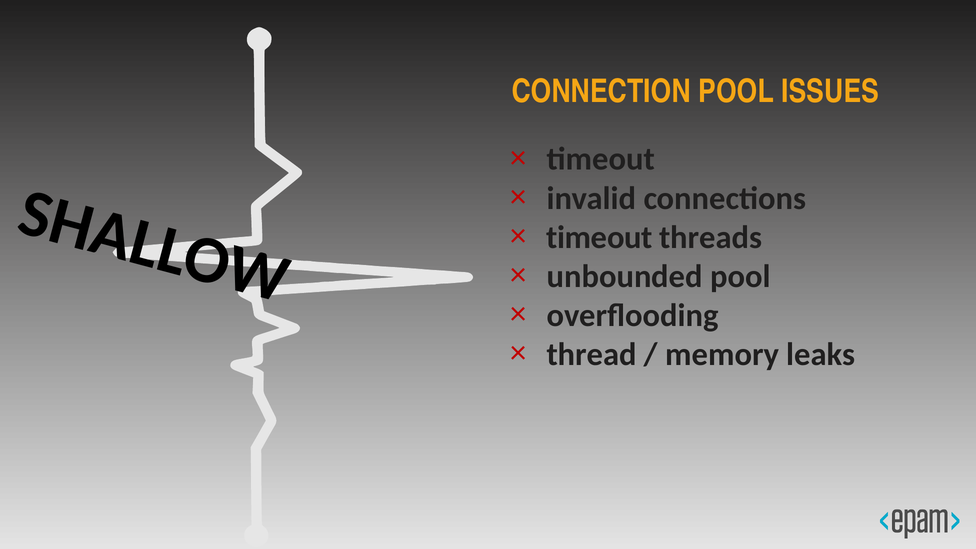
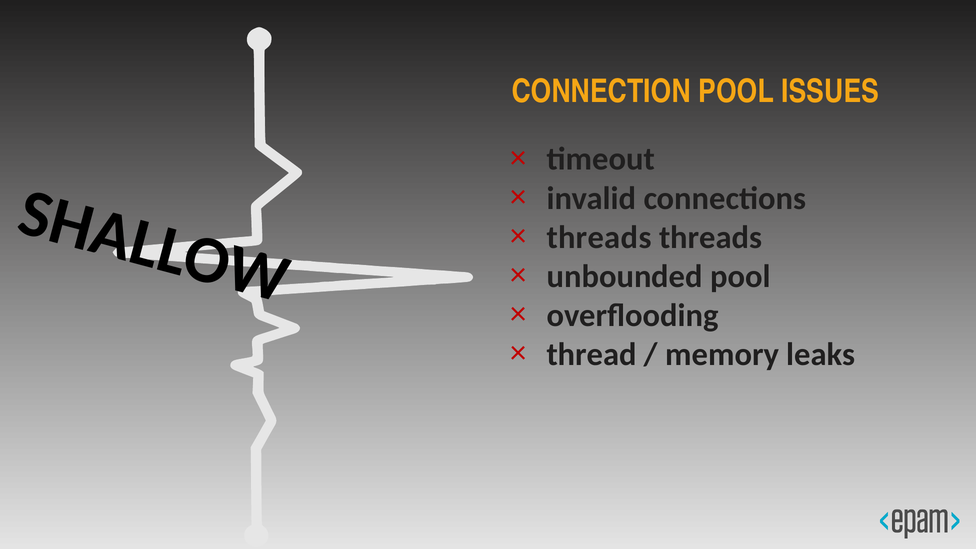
timeout: timeout -> threads (599, 237)
